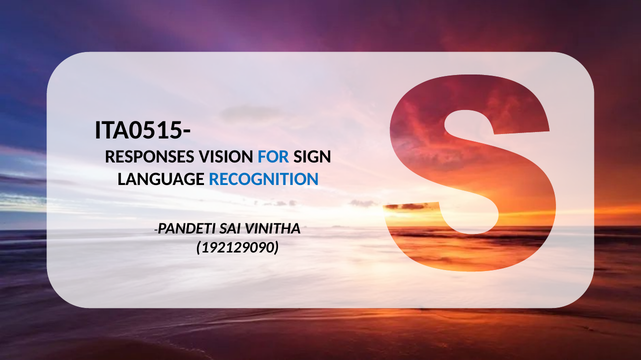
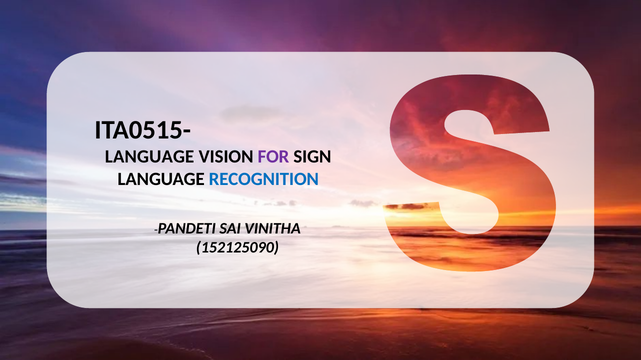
RESPONSES: RESPONSES -> LANGUAGE (150, 157)
FOR colour: blue -> purple (273, 157)
192129090: 192129090 -> 152125090 (237, 248)
